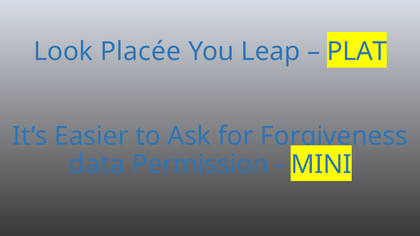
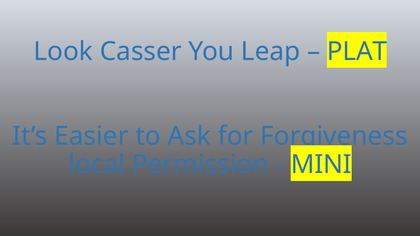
Placée: Placée -> Casser (141, 51)
data: data -> local (97, 165)
